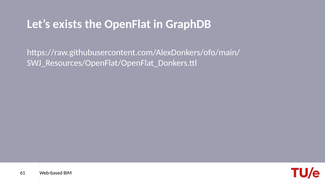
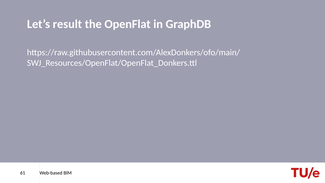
exists: exists -> result (67, 24)
